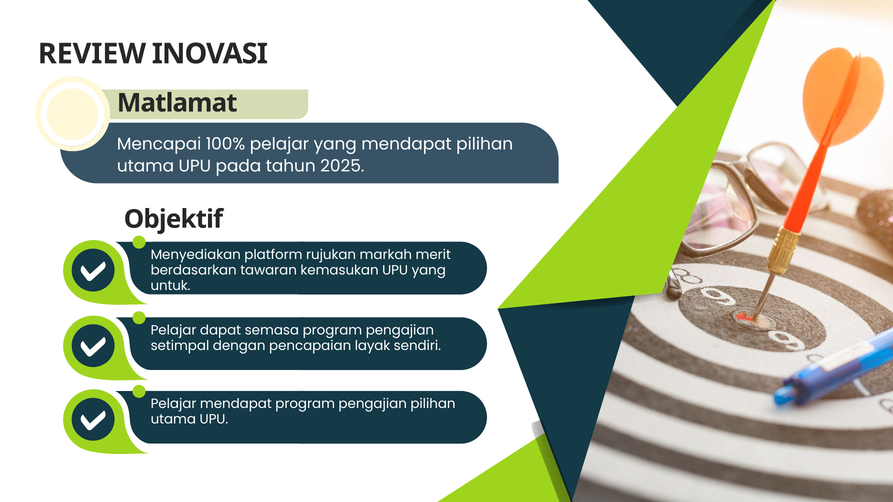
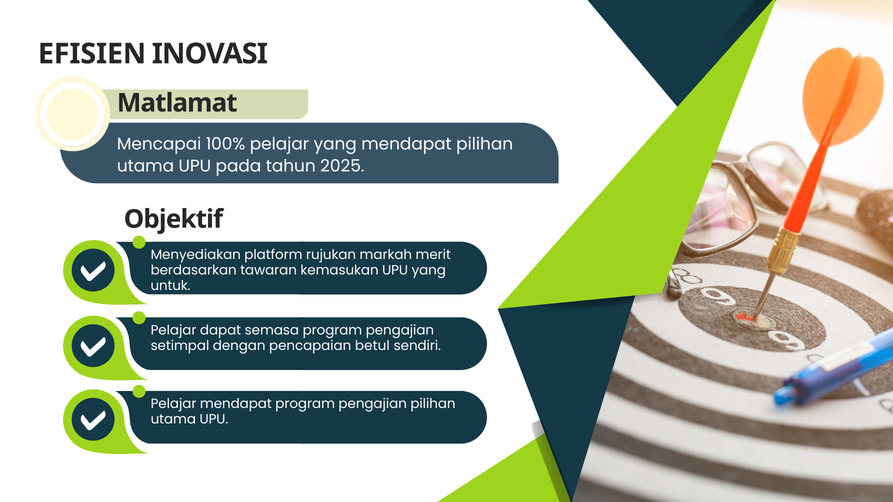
REVIEW: REVIEW -> EFISIEN (92, 54)
layak: layak -> betul (372, 346)
